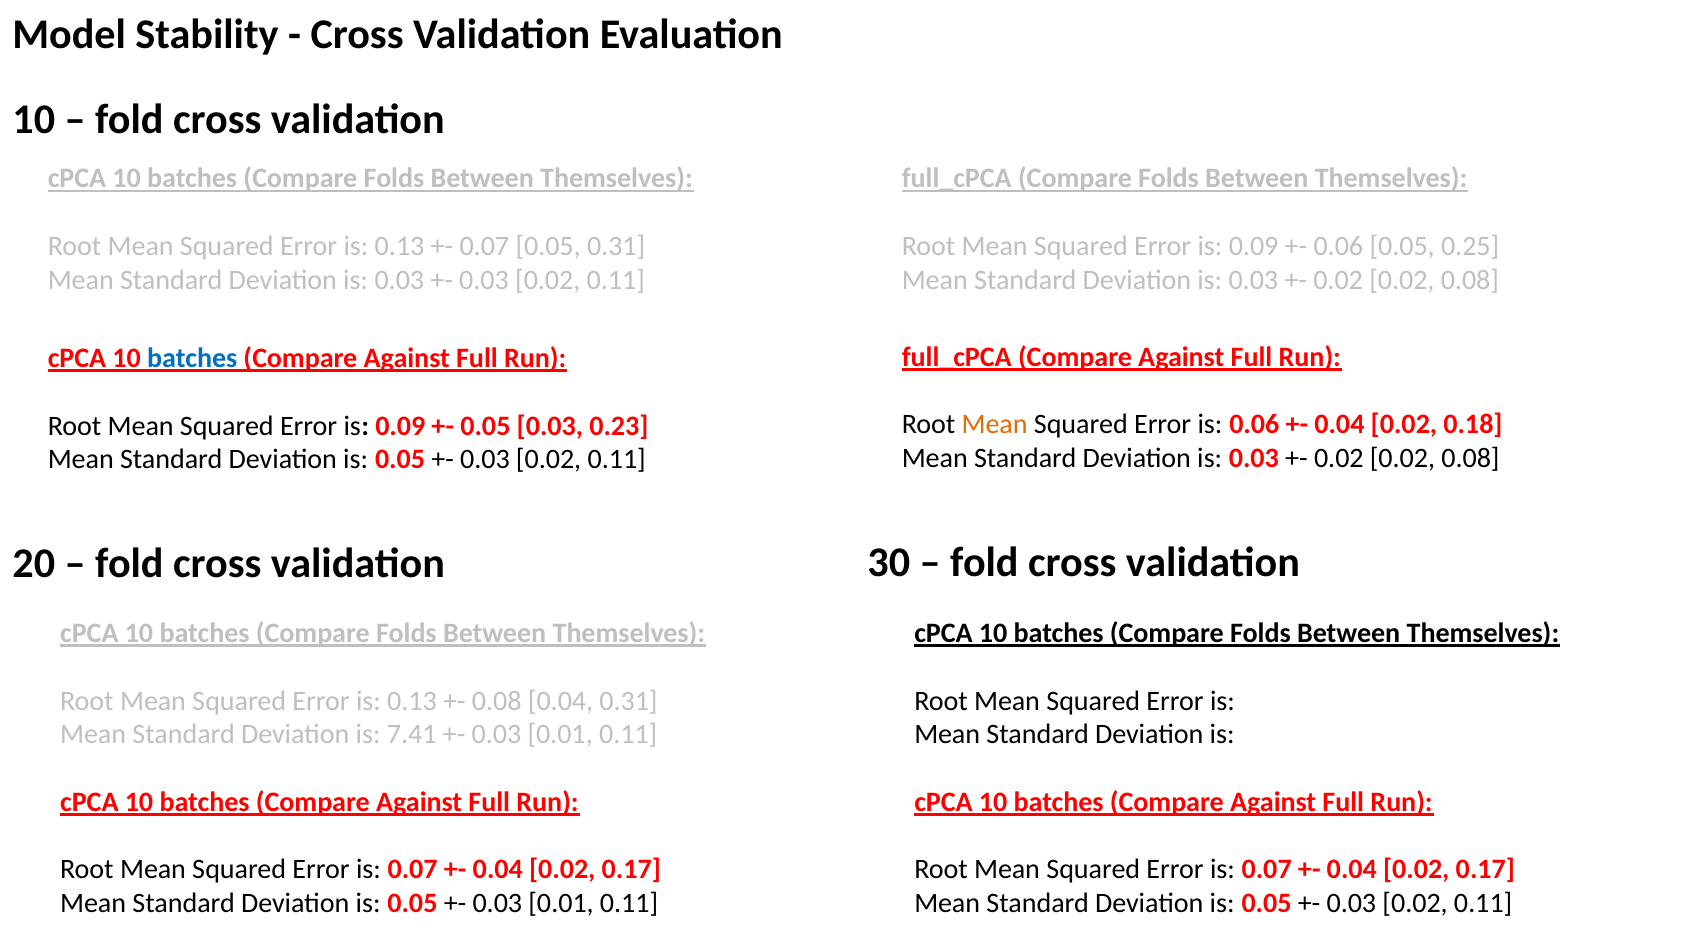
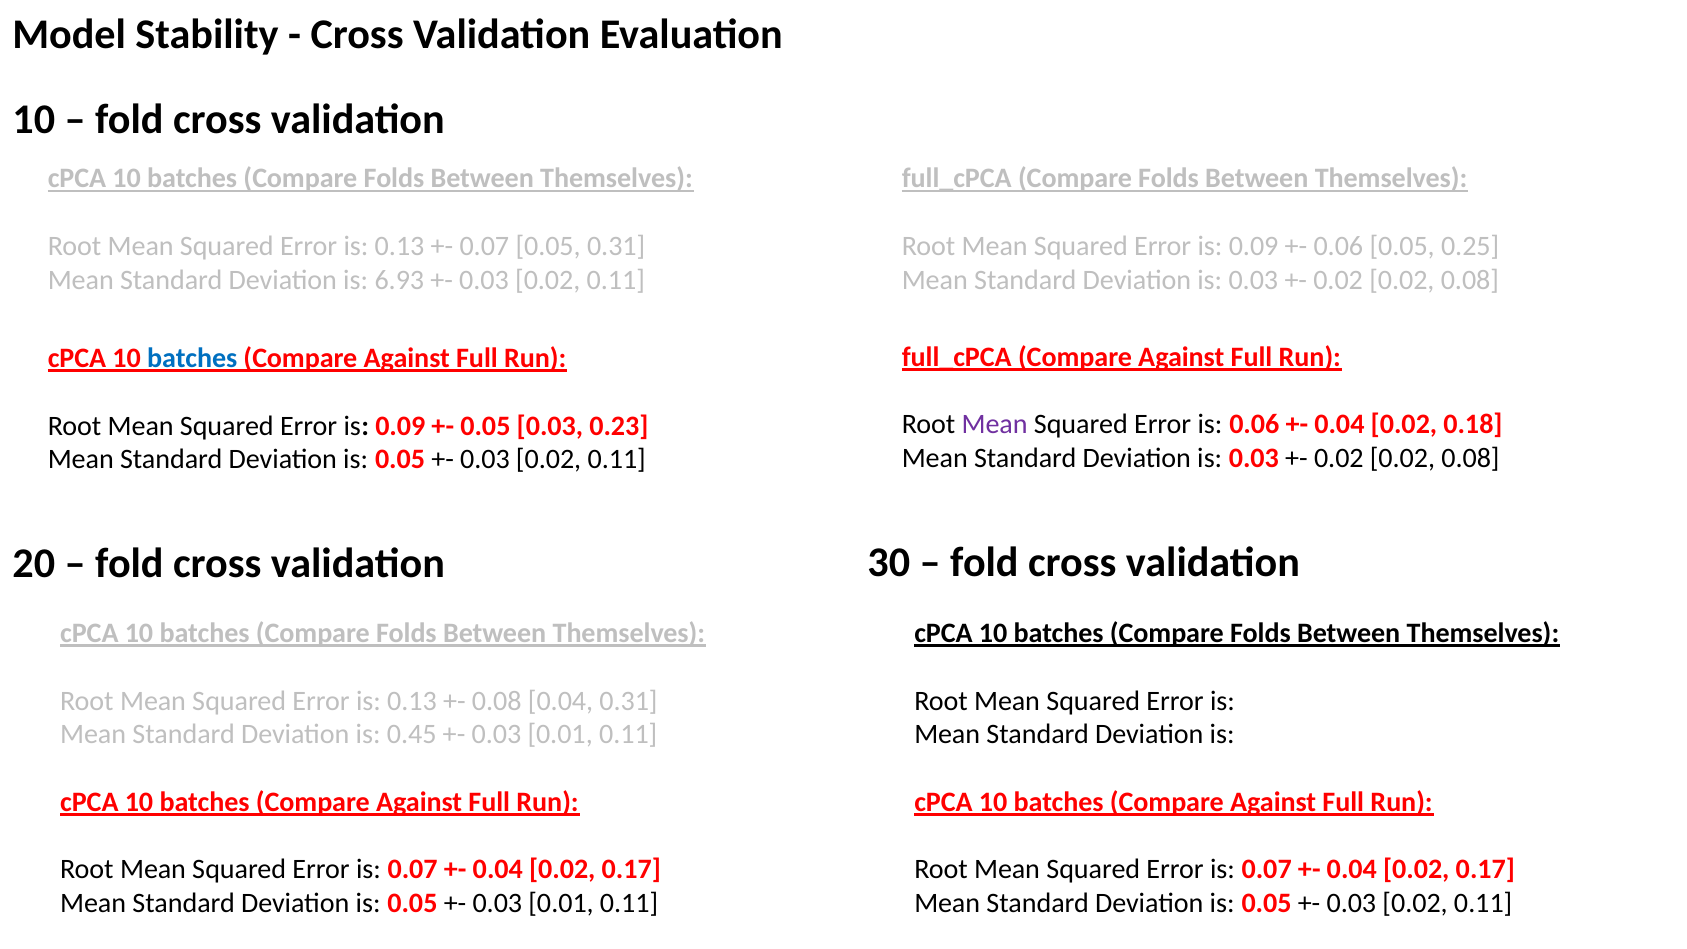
0.03: 0.03 -> 6.93 (399, 280)
Mean colour: orange -> purple (995, 424)
7.41: 7.41 -> 0.45 (412, 735)
